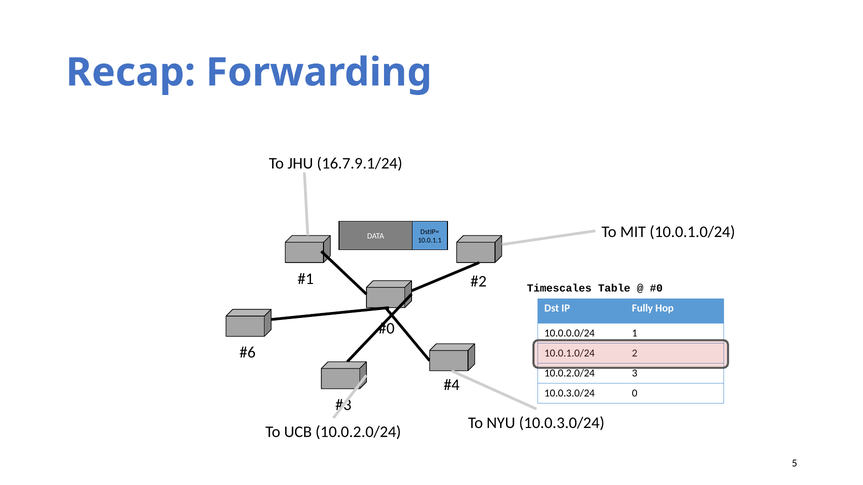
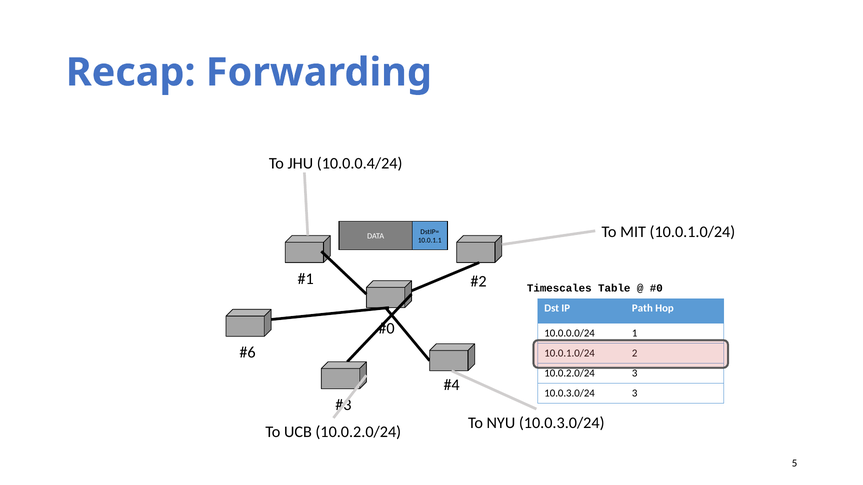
16.7.9.1/24: 16.7.9.1/24 -> 10.0.0.4/24 (360, 163)
Fully: Fully -> Path (642, 309)
10.0.3.0/24 0: 0 -> 3 (635, 393)
